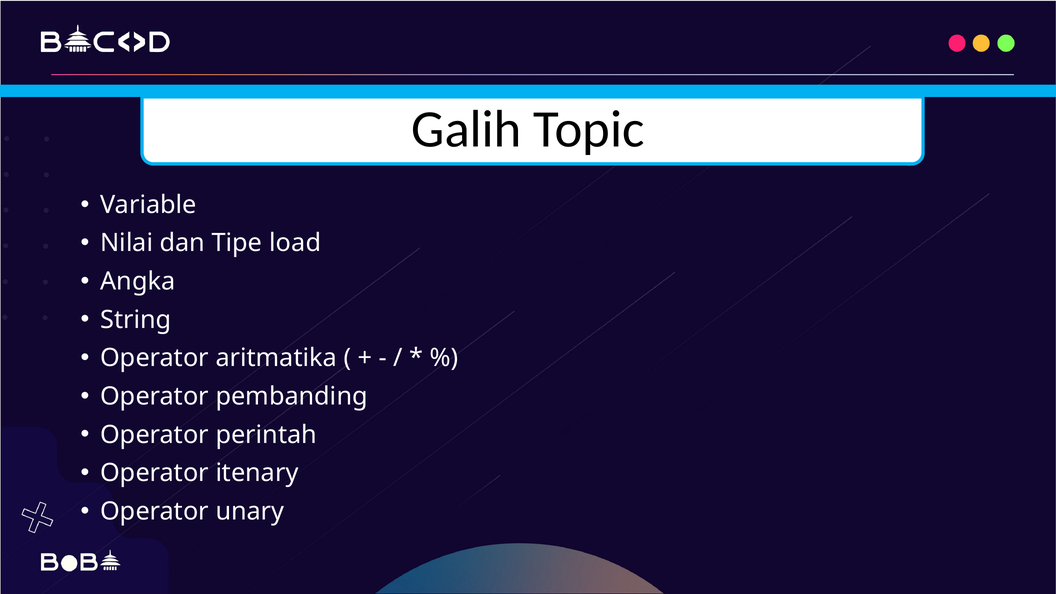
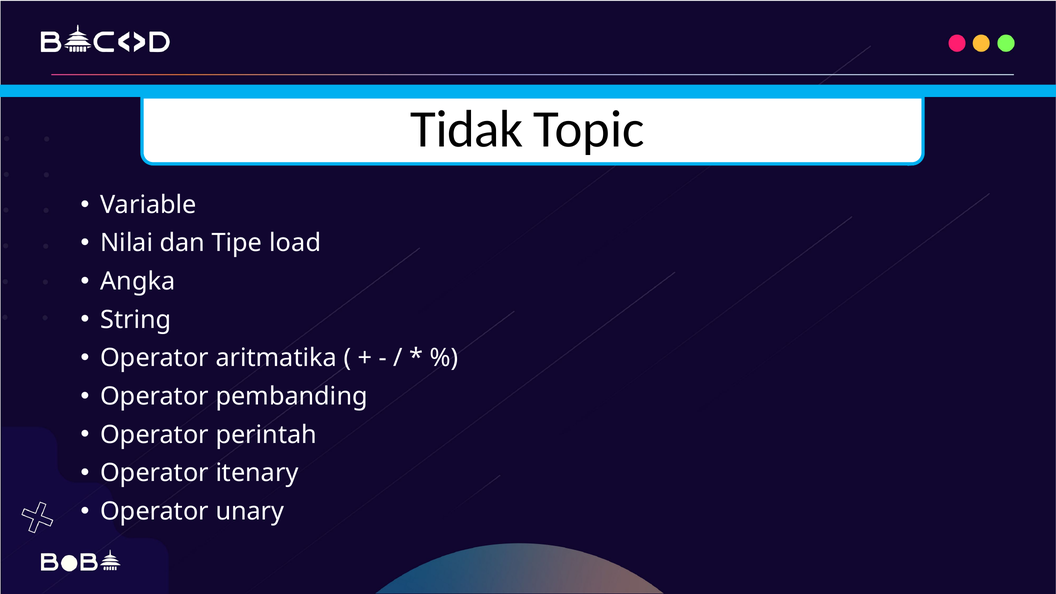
Galih: Galih -> Tidak (467, 129)
